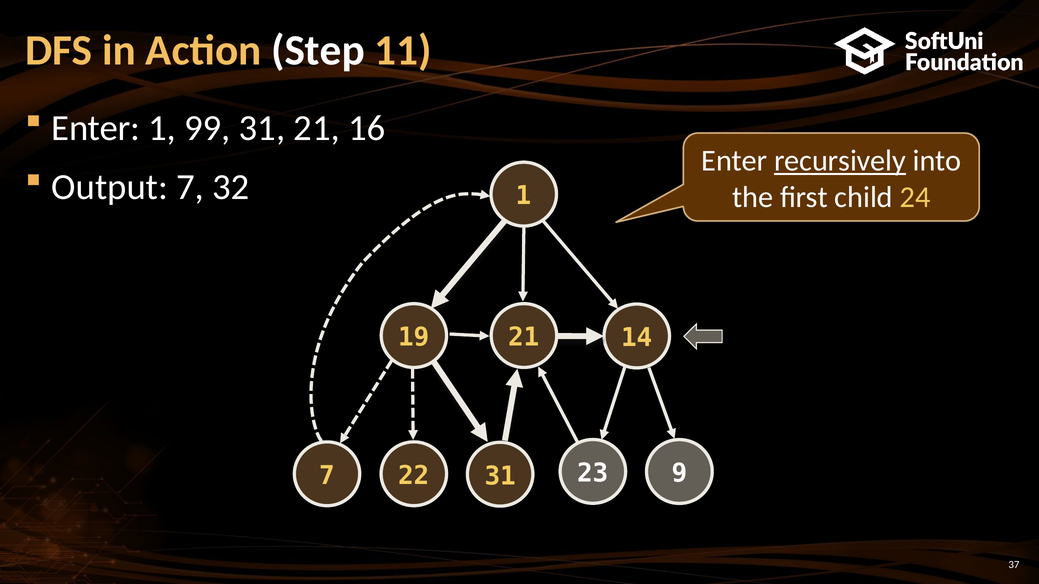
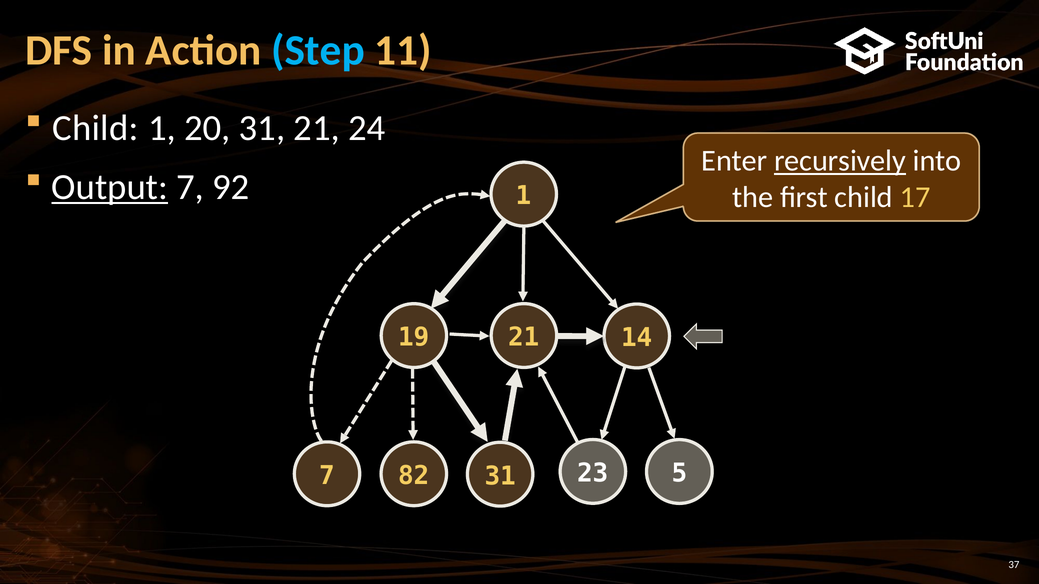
Step colour: white -> light blue (318, 50)
Enter: Enter -> Child (95, 128)
99: 99 -> 20 (207, 128)
16: 16 -> 24 (367, 128)
Output underline: none -> present (110, 187)
32: 32 -> 92 (231, 187)
24: 24 -> 17 (915, 198)
9: 9 -> 5 (679, 474)
22: 22 -> 82 (414, 476)
